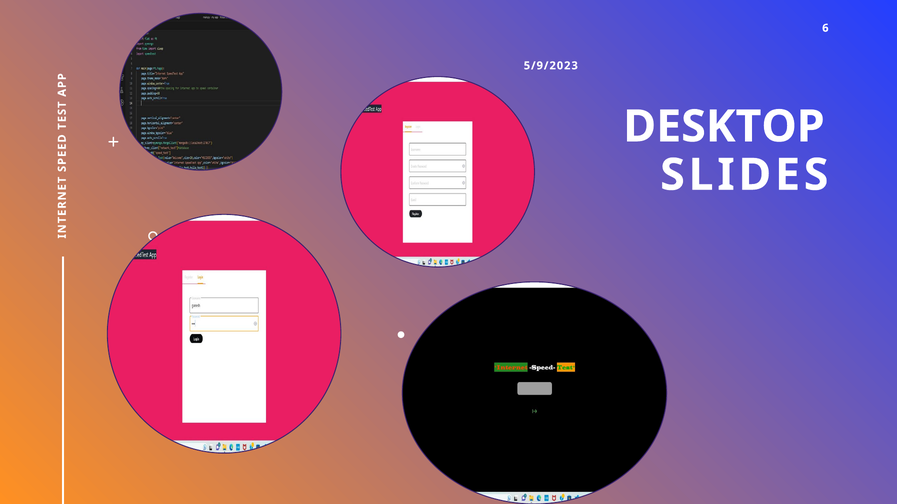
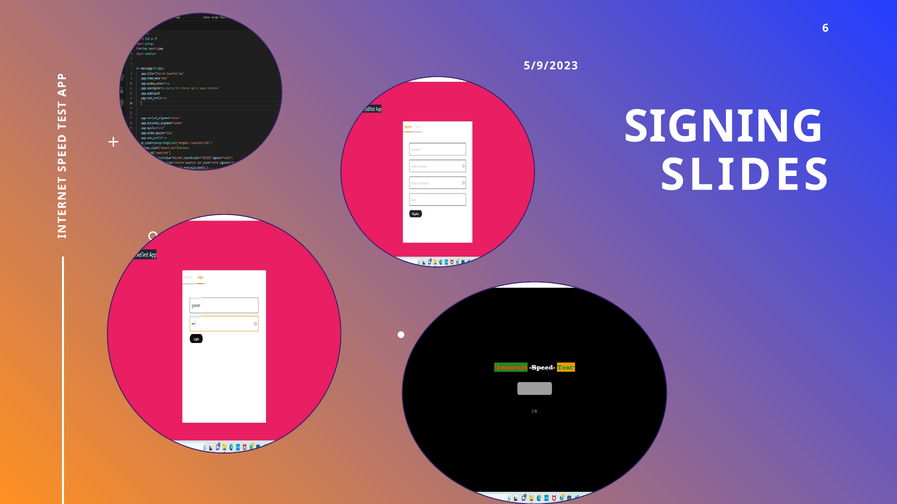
DESKTOP: DESKTOP -> SIGNING (724, 127)
